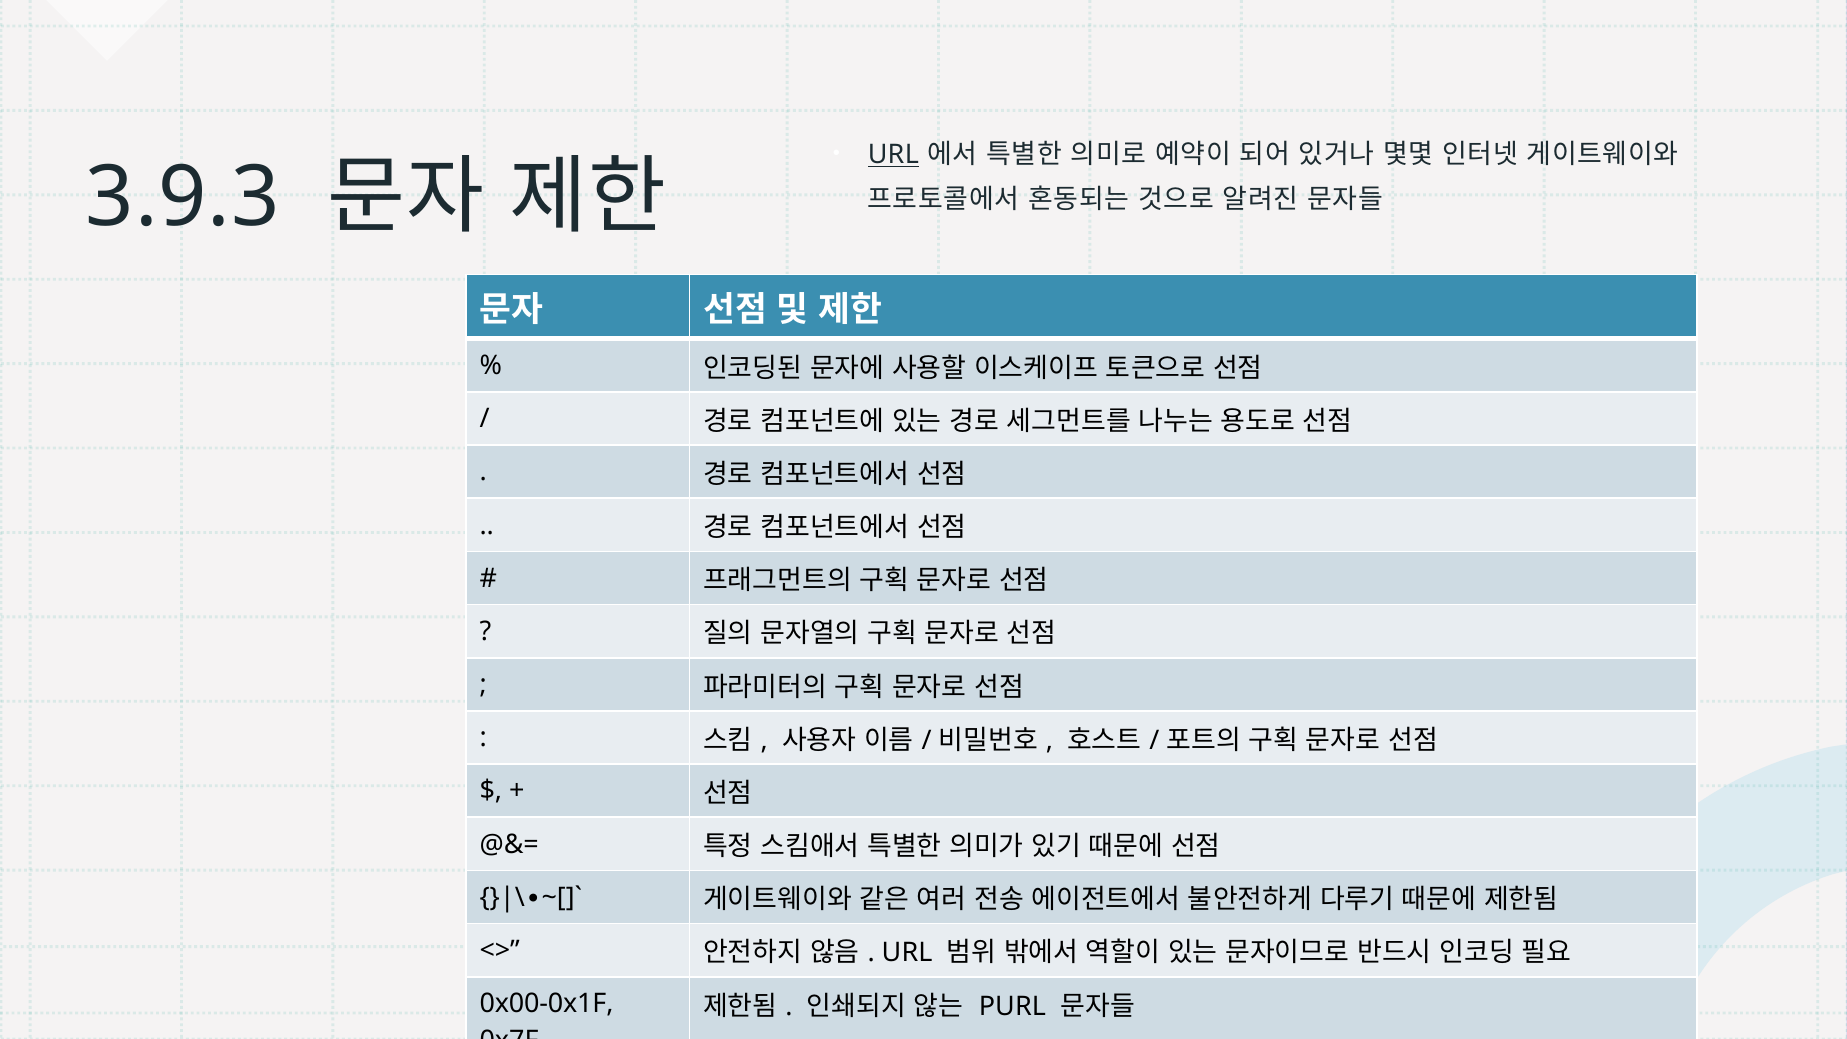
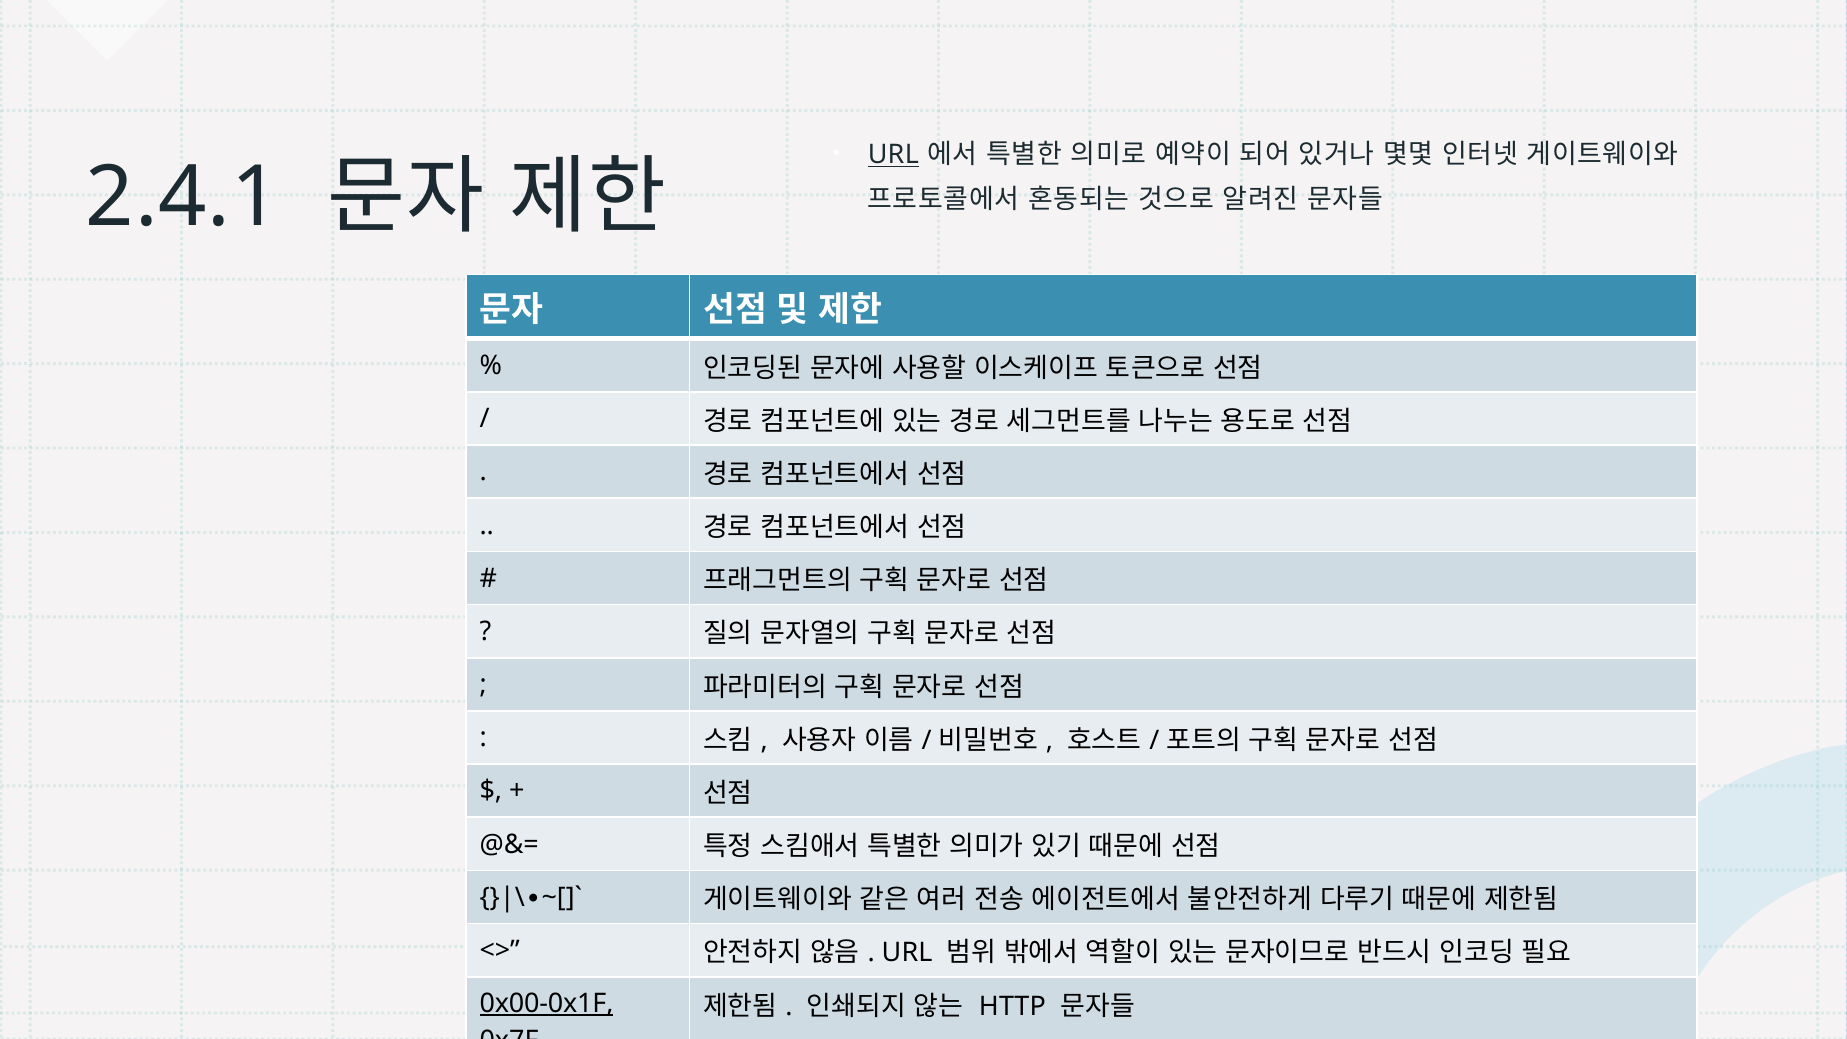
3.9.3: 3.9.3 -> 2.4.1 (183, 197)
PURL: PURL -> HTTP (1012, 1006)
0x00-0x1F underline: none -> present (547, 1004)
